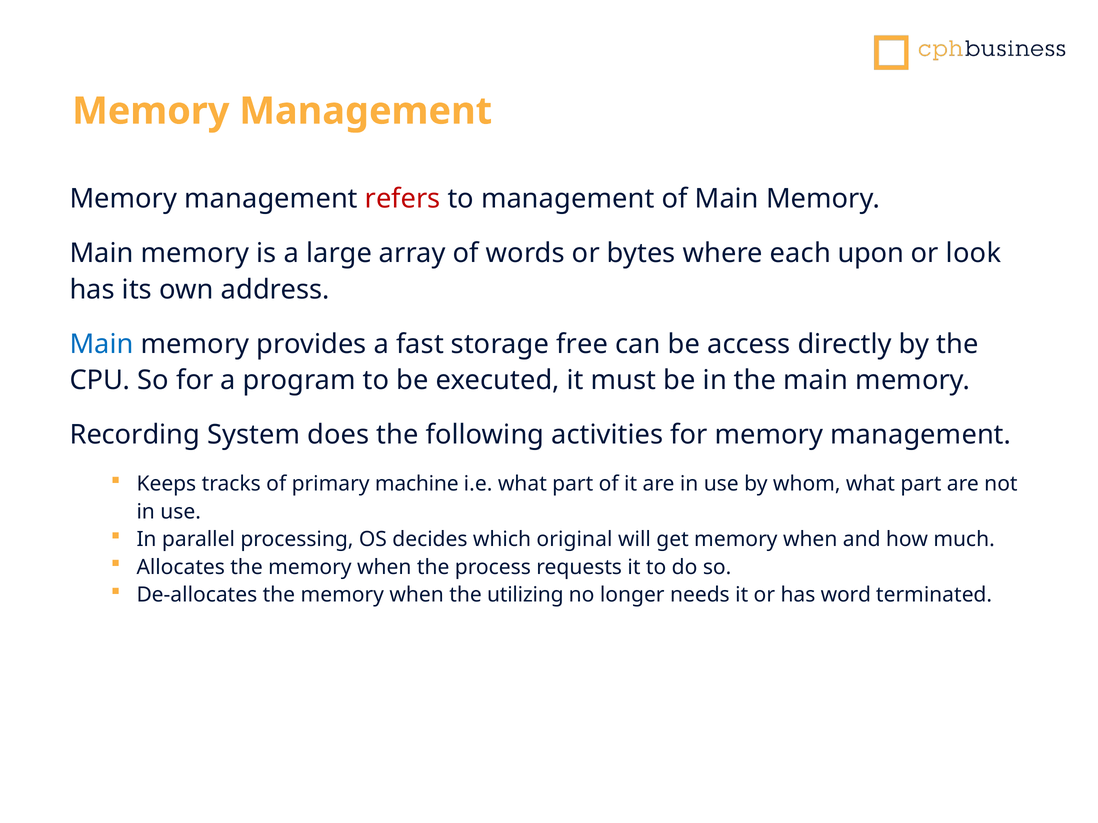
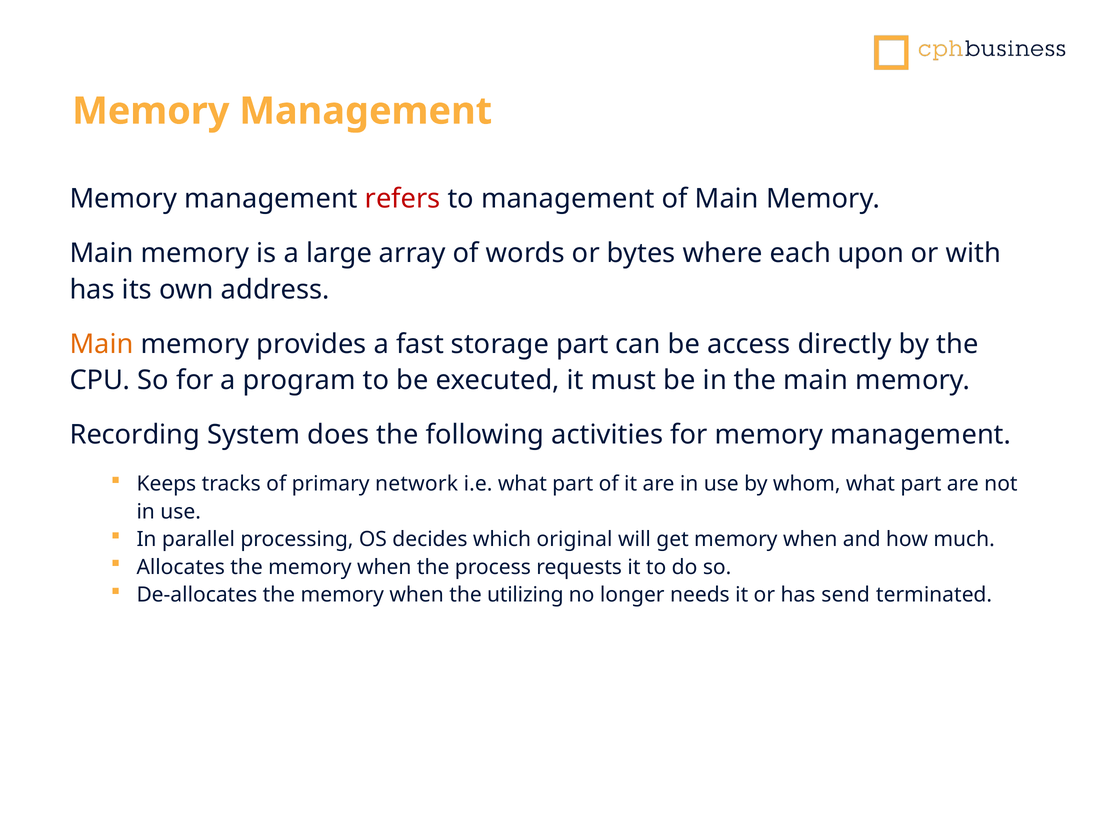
look: look -> with (974, 253)
Main colour: blue -> orange (102, 344)
storage free: free -> part (582, 344)
machine: machine -> network (417, 484)
word: word -> send (846, 595)
